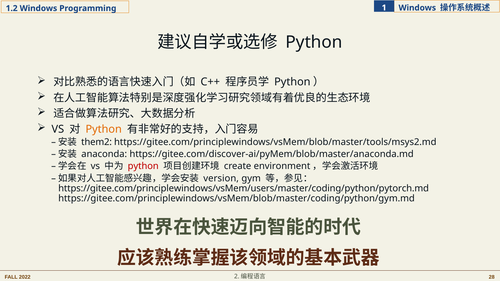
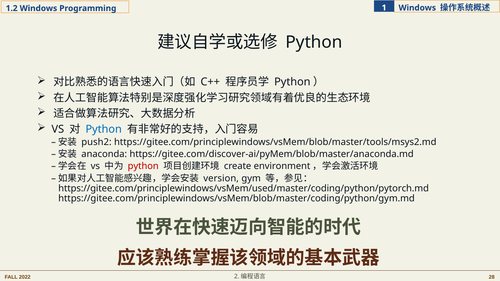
Python colour: orange -> blue (104, 129)
them2: them2 -> push2 (96, 142)
https://gitee.com/principlewindows/vsMem/users/master/coding/python/pytorch.md: https://gitee.com/principlewindows/vsMem/users/master/coding/python/pytorch.md -> https://gitee.com/principlewindows/vsMem/used/master/coding/python/pytorch.md (244, 189)
